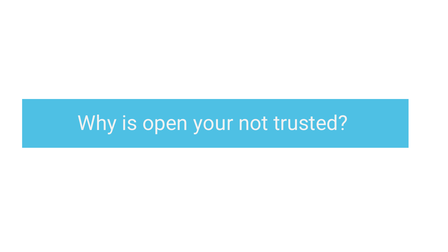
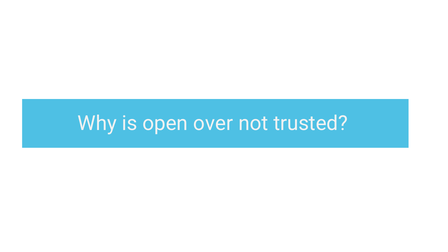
your: your -> over (213, 123)
